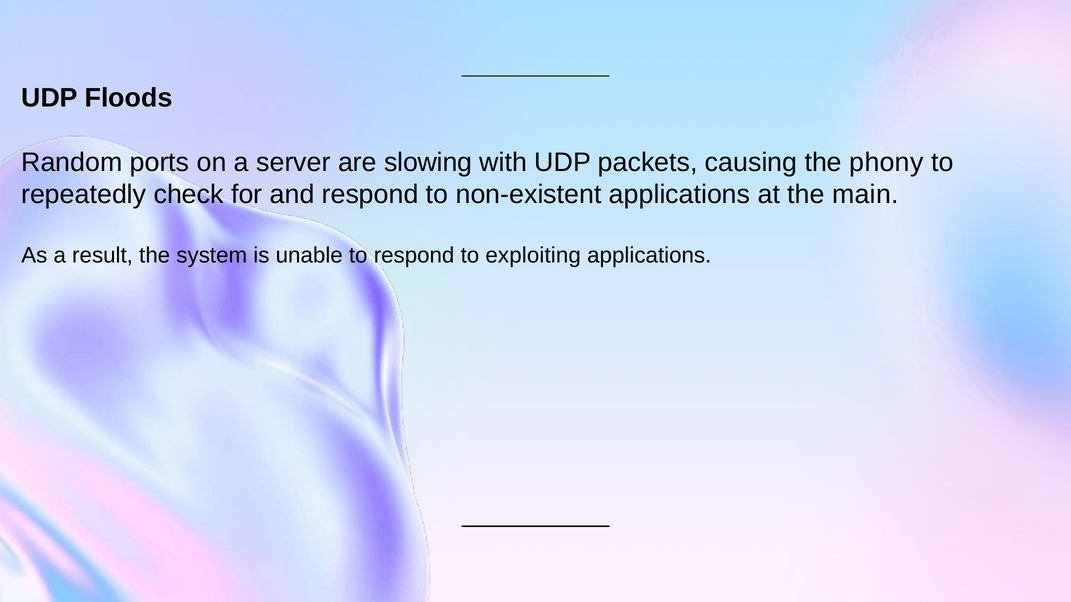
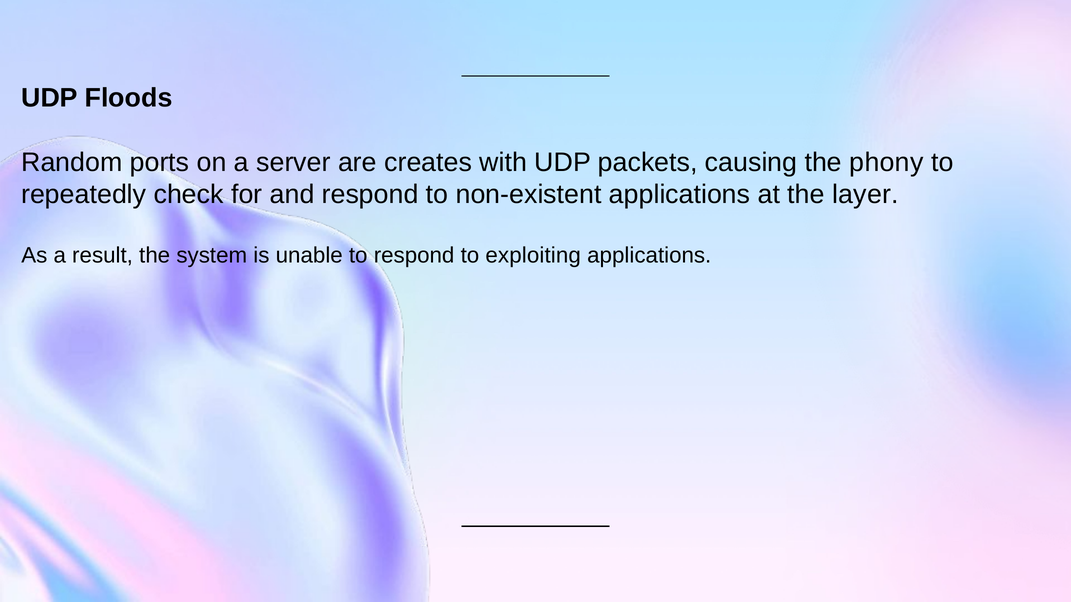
slowing: slowing -> creates (428, 162)
main: main -> layer (865, 195)
